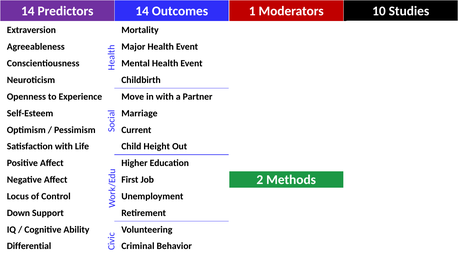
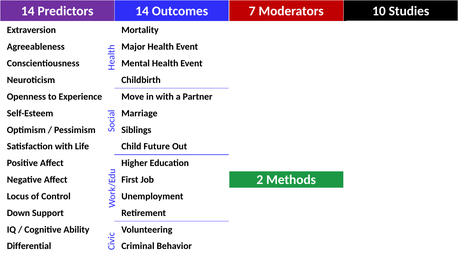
1: 1 -> 7 (252, 11)
Current: Current -> Siblings (136, 130)
Height: Height -> Future (157, 146)
